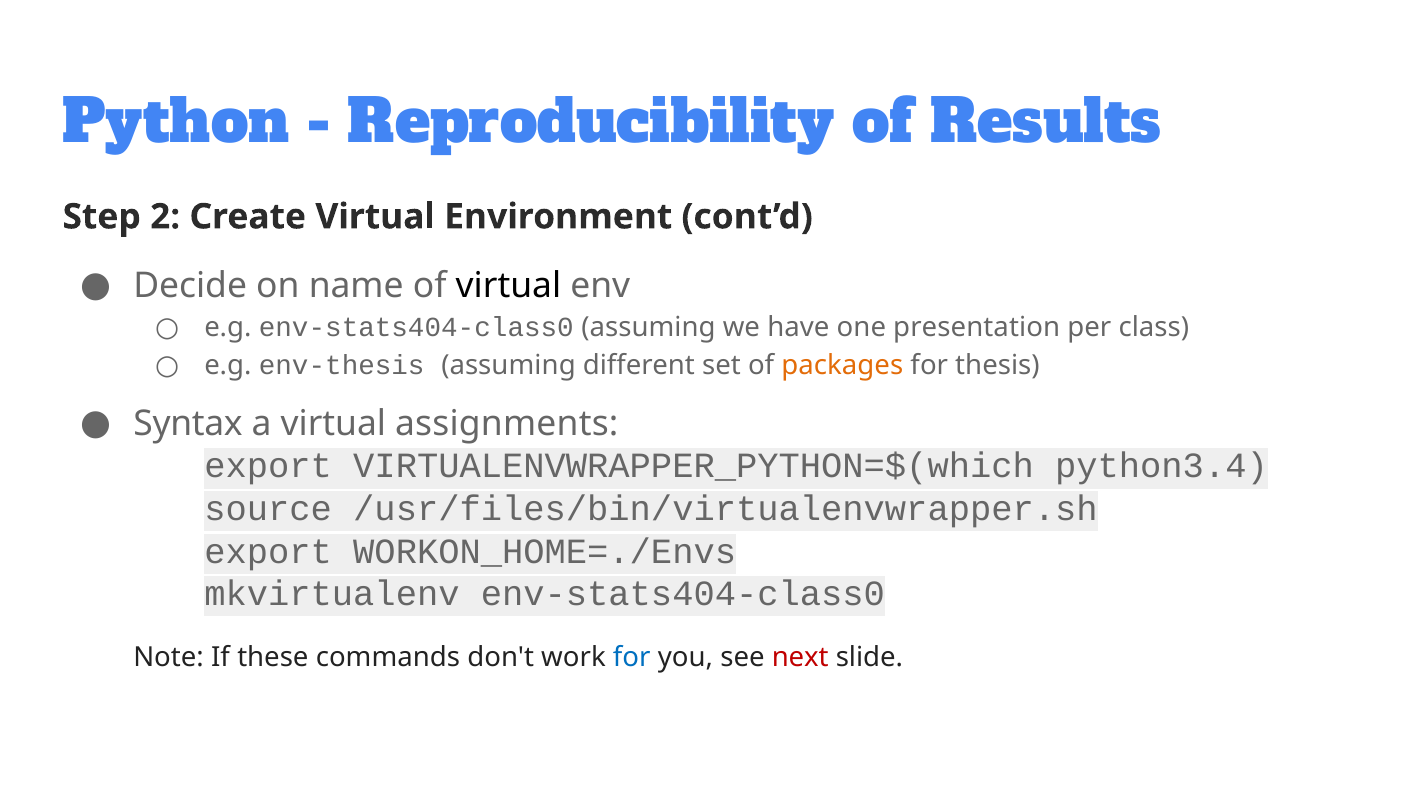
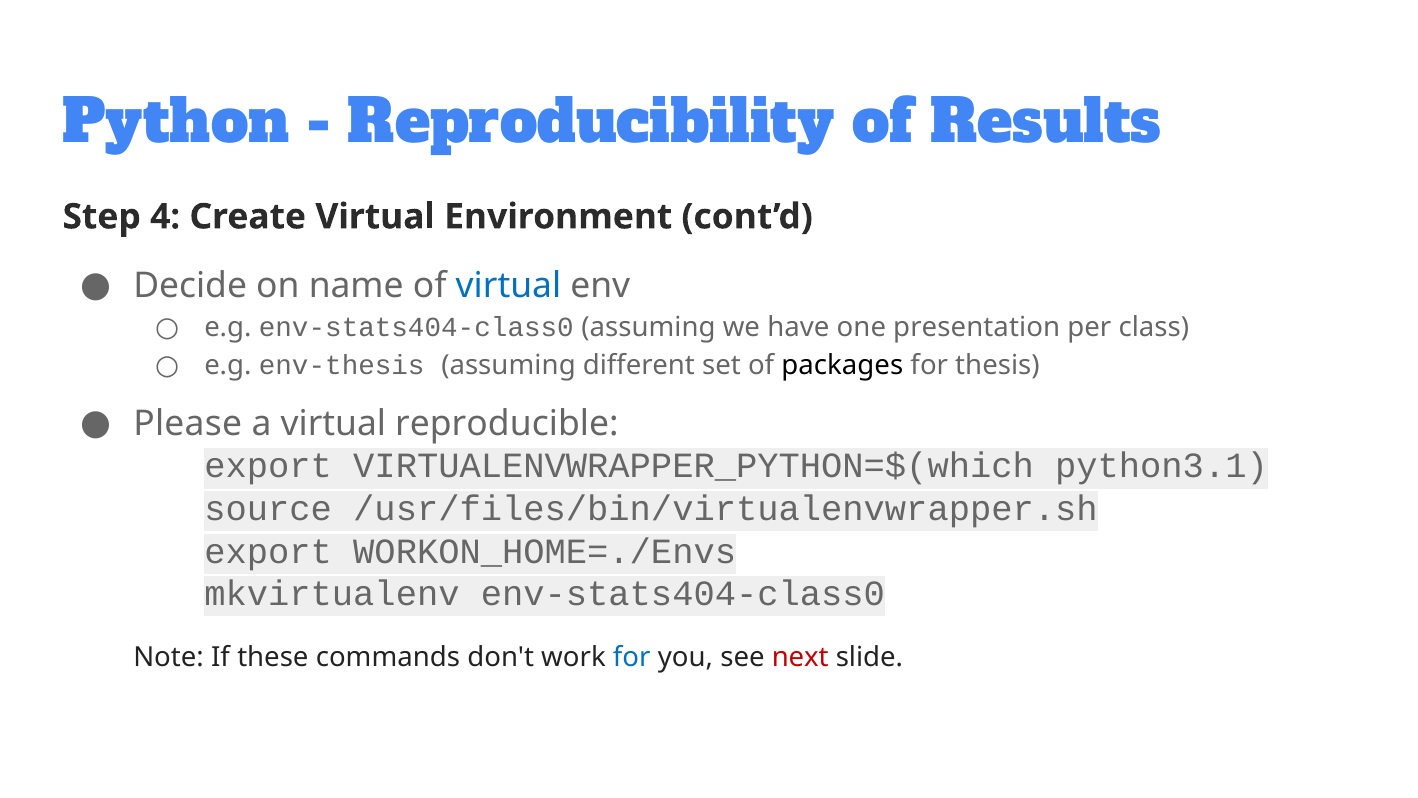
2: 2 -> 4 (165, 217)
virtual colour: black -> blue (508, 285)
packages colour: orange -> black (842, 365)
Syntax: Syntax -> Please (188, 424)
assignments: assignments -> reproducible (507, 424)
python3.4: python3.4 -> python3.1 (1161, 466)
